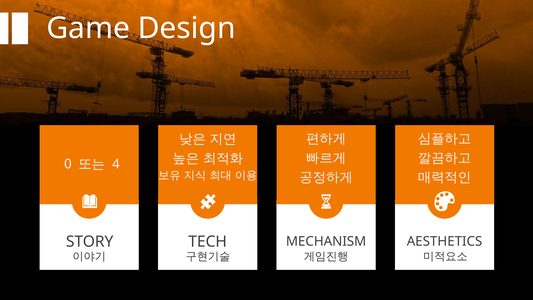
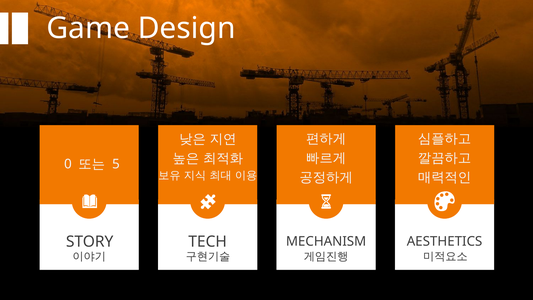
4: 4 -> 5 (116, 164)
